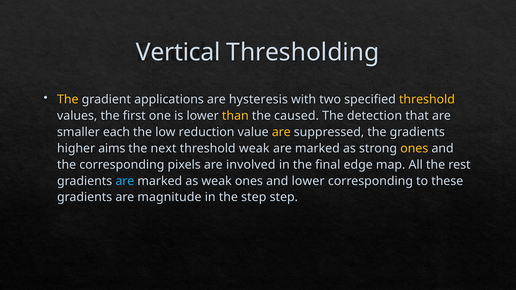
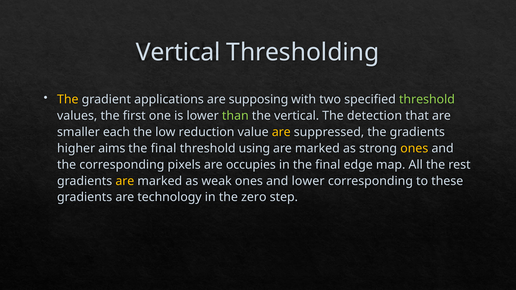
hysteresis: hysteresis -> supposing (258, 100)
threshold colour: yellow -> light green (427, 100)
than colour: yellow -> light green (235, 116)
the caused: caused -> vertical (297, 116)
next: next -> final (164, 148)
threshold weak: weak -> using (254, 148)
involved: involved -> occupies (251, 165)
are colour: light blue -> yellow (125, 181)
magnitude: magnitude -> technology (170, 197)
the step: step -> zero (254, 197)
